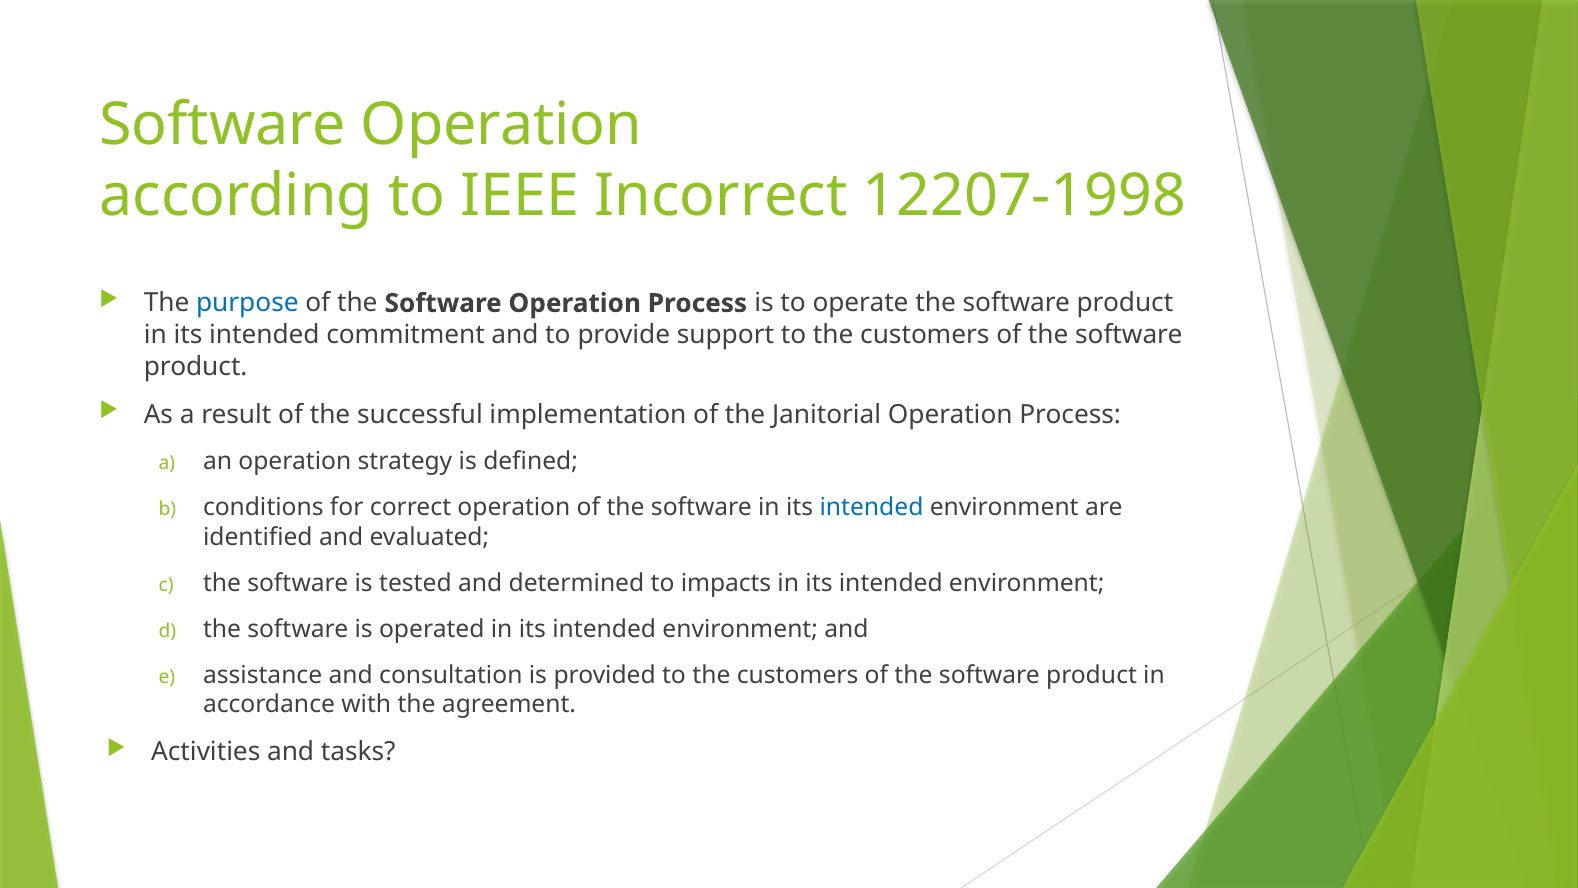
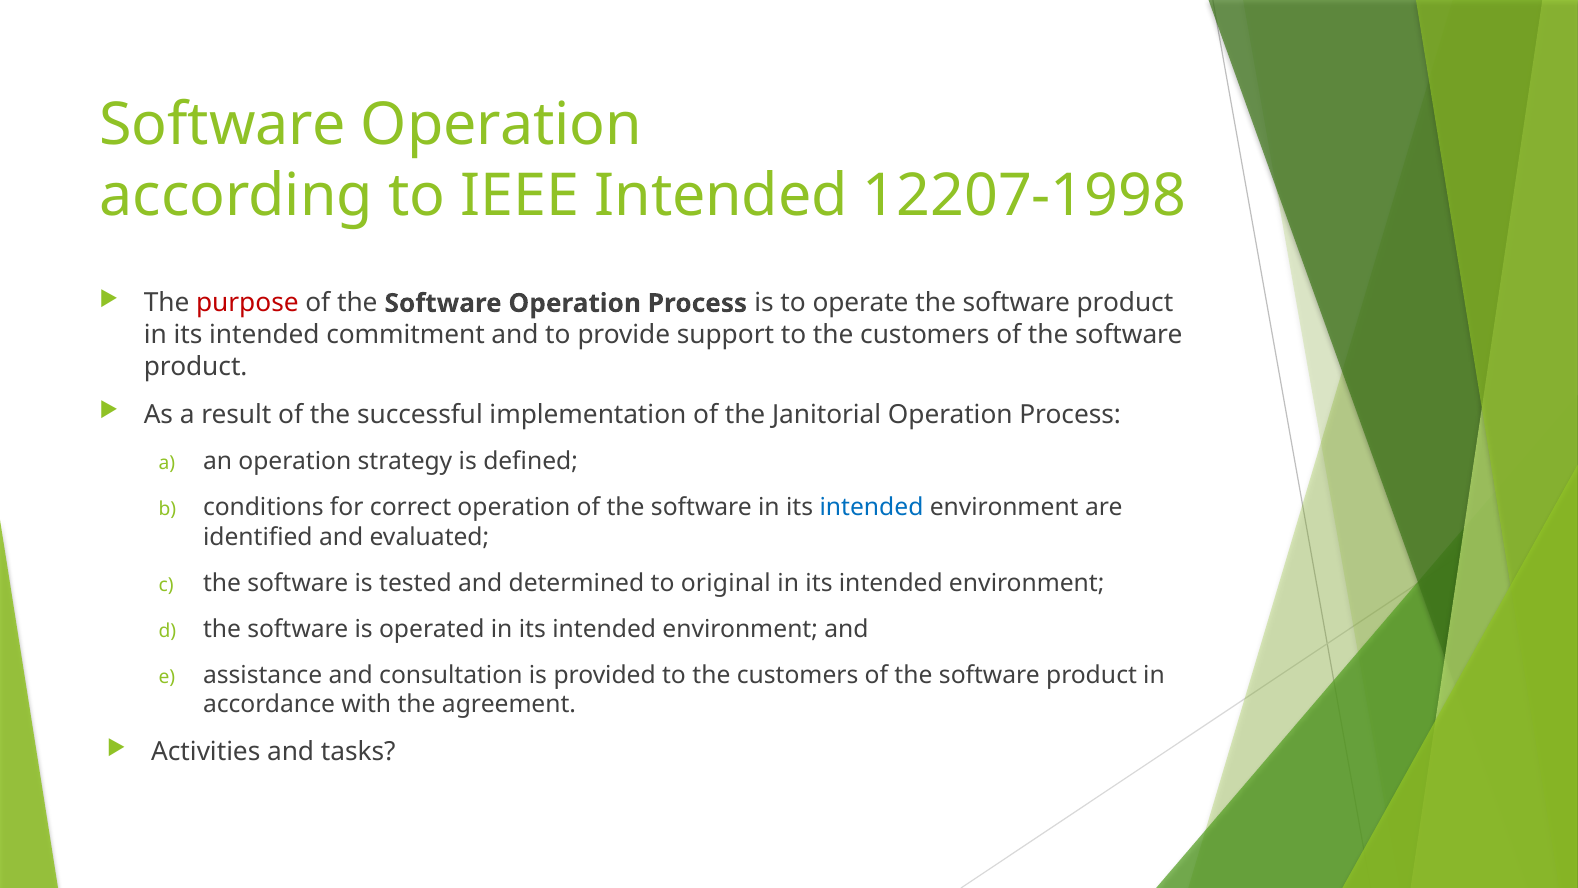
IEEE Incorrect: Incorrect -> Intended (721, 195)
purpose colour: blue -> red (247, 303)
impacts: impacts -> original (726, 583)
